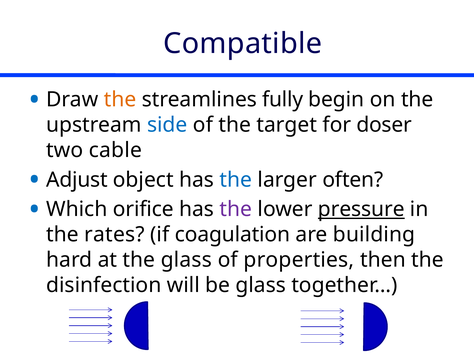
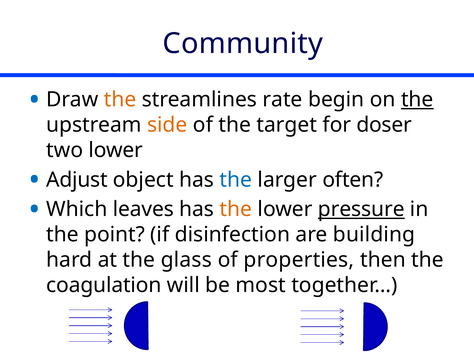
Compatible: Compatible -> Community (243, 43)
fully: fully -> rate (283, 99)
the underline: none -> present (417, 99)
side colour: blue -> orange (167, 125)
two cable: cable -> lower (116, 150)
orifice: orifice -> leaves (143, 209)
the colour: purple -> orange (236, 209)
rates: rates -> point (115, 234)
coagulation: coagulation -> disinfection (232, 234)
disinfection: disinfection -> coagulation (104, 285)
be glass: glass -> most (261, 285)
